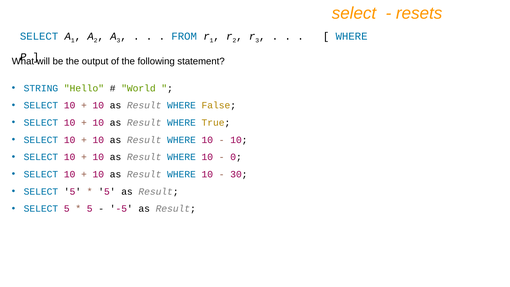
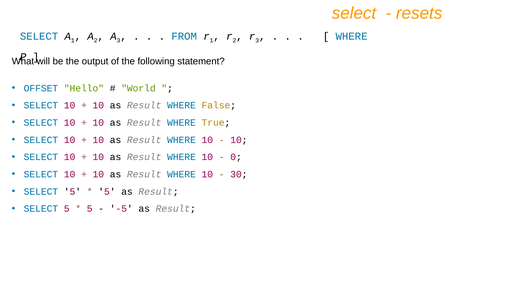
STRING: STRING -> OFFSET (41, 88)
